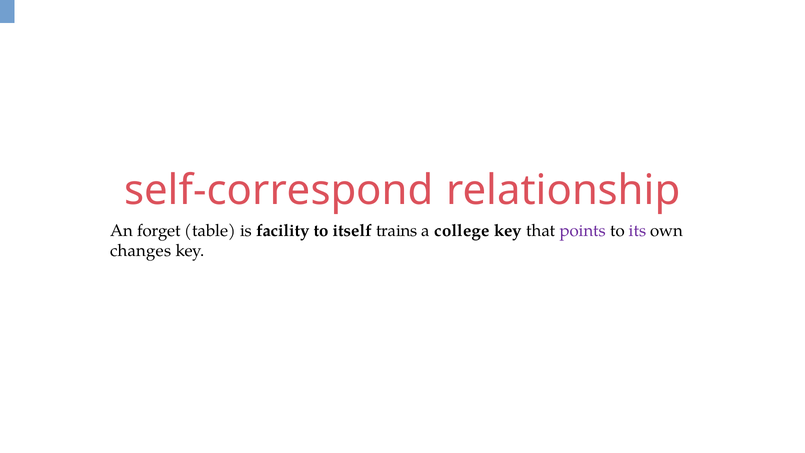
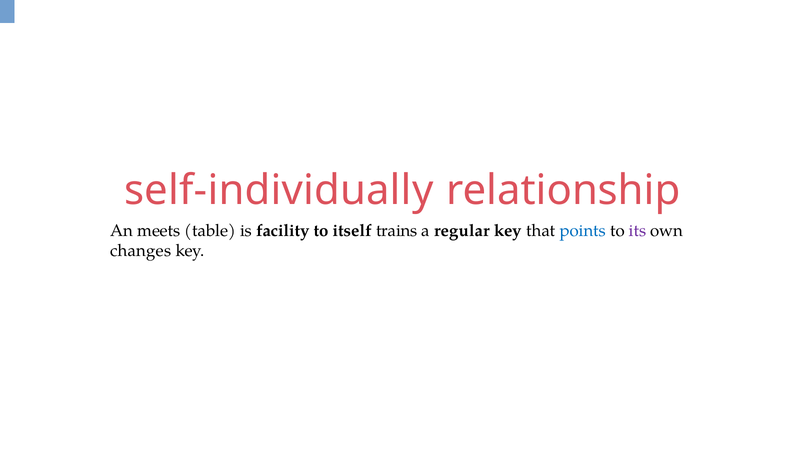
self-correspond: self-correspond -> self-individually (279, 190)
forget: forget -> meets (159, 231)
college: college -> regular (462, 231)
points colour: purple -> blue (583, 231)
